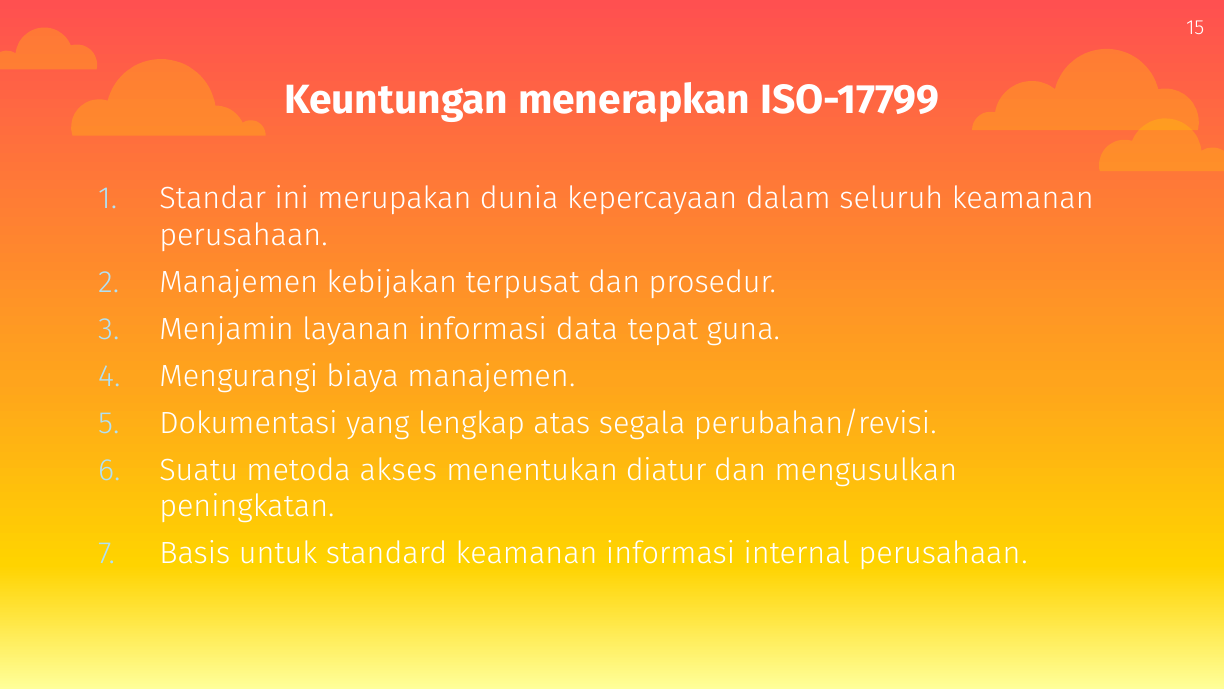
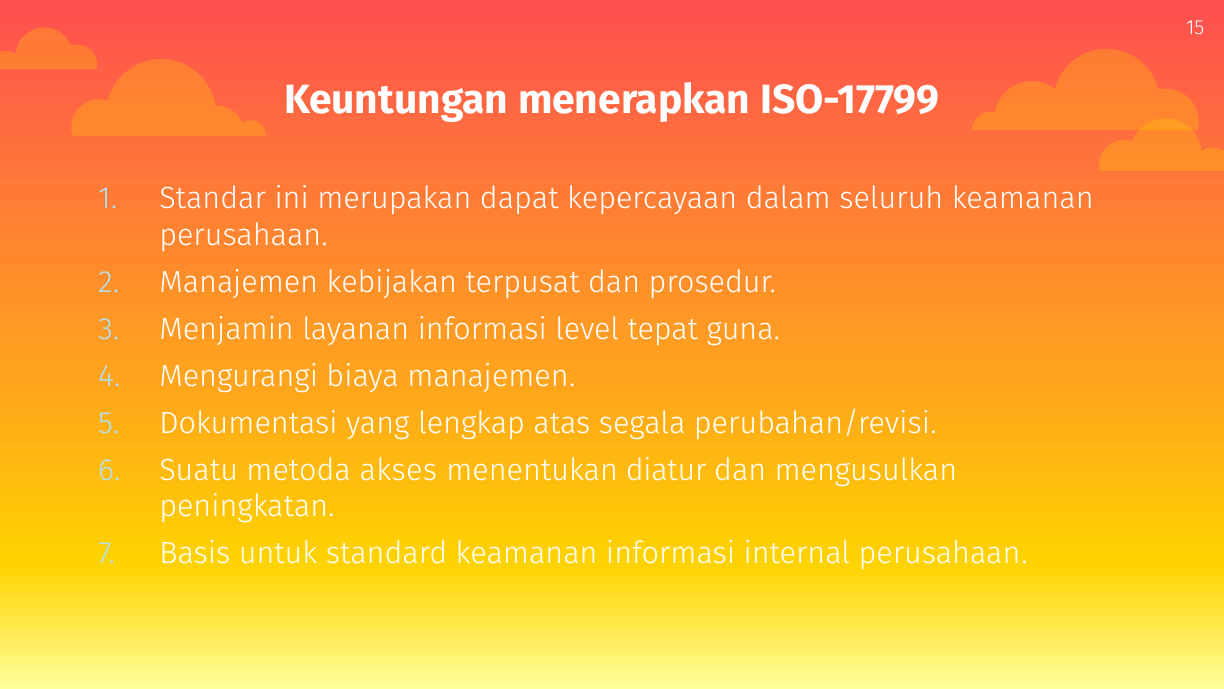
dunia: dunia -> dapat (519, 198)
data: data -> level (587, 329)
